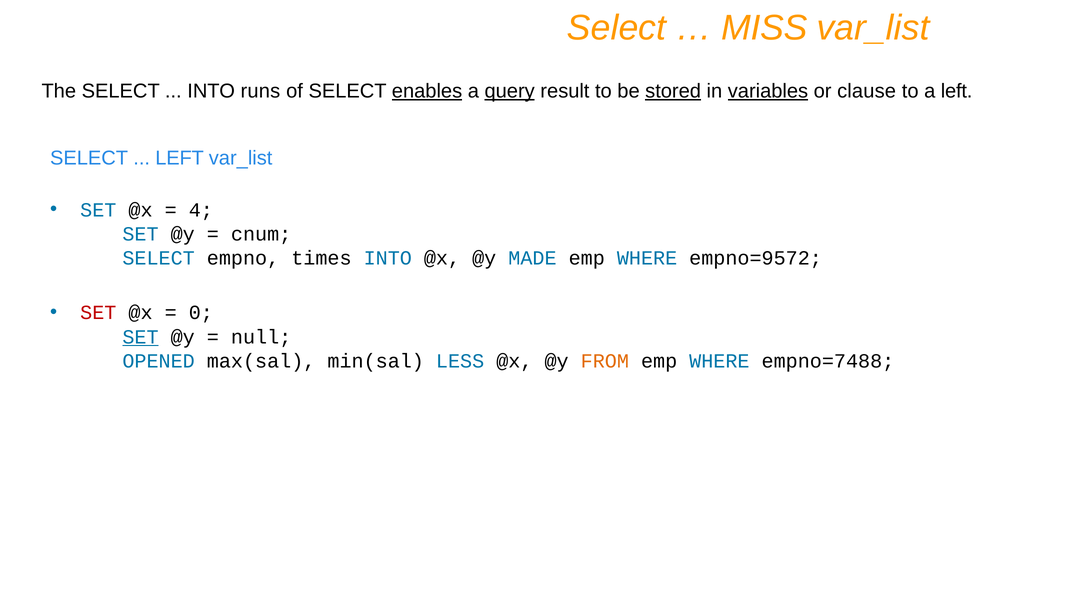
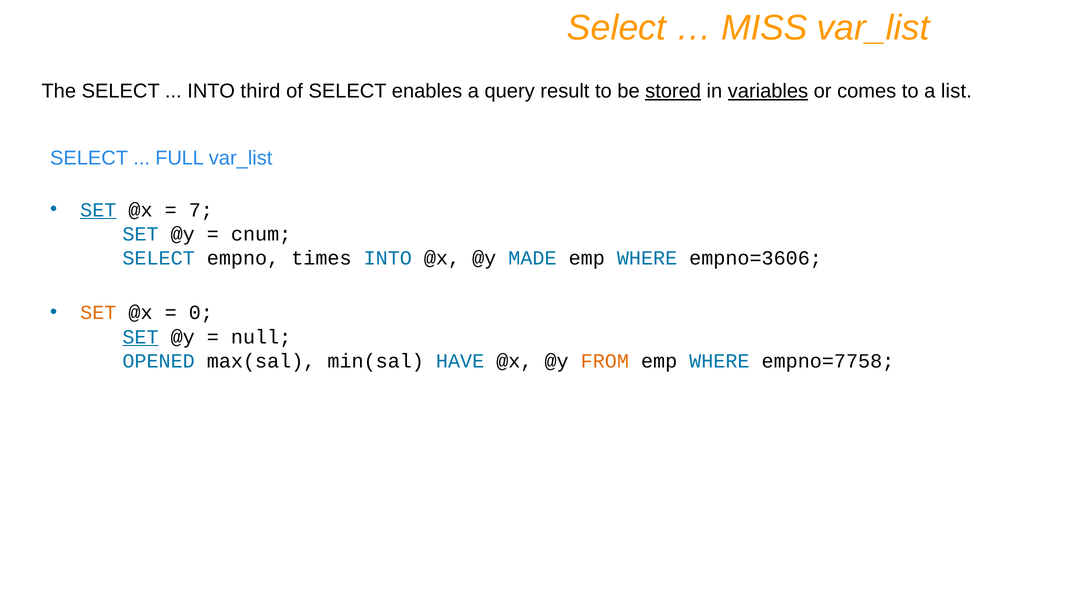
runs: runs -> third (260, 91)
enables underline: present -> none (427, 91)
query underline: present -> none (510, 91)
clause: clause -> comes (867, 91)
a left: left -> list (956, 91)
LEFT: LEFT -> FULL (180, 158)
SET underline: none -> present (98, 210)
4: 4 -> 7 (201, 210)
empno=9572: empno=9572 -> empno=3606 (756, 258)
SET colour: red -> orange (98, 313)
LESS: LESS -> HAVE (460, 361)
empno=7488: empno=7488 -> empno=7758 (828, 361)
